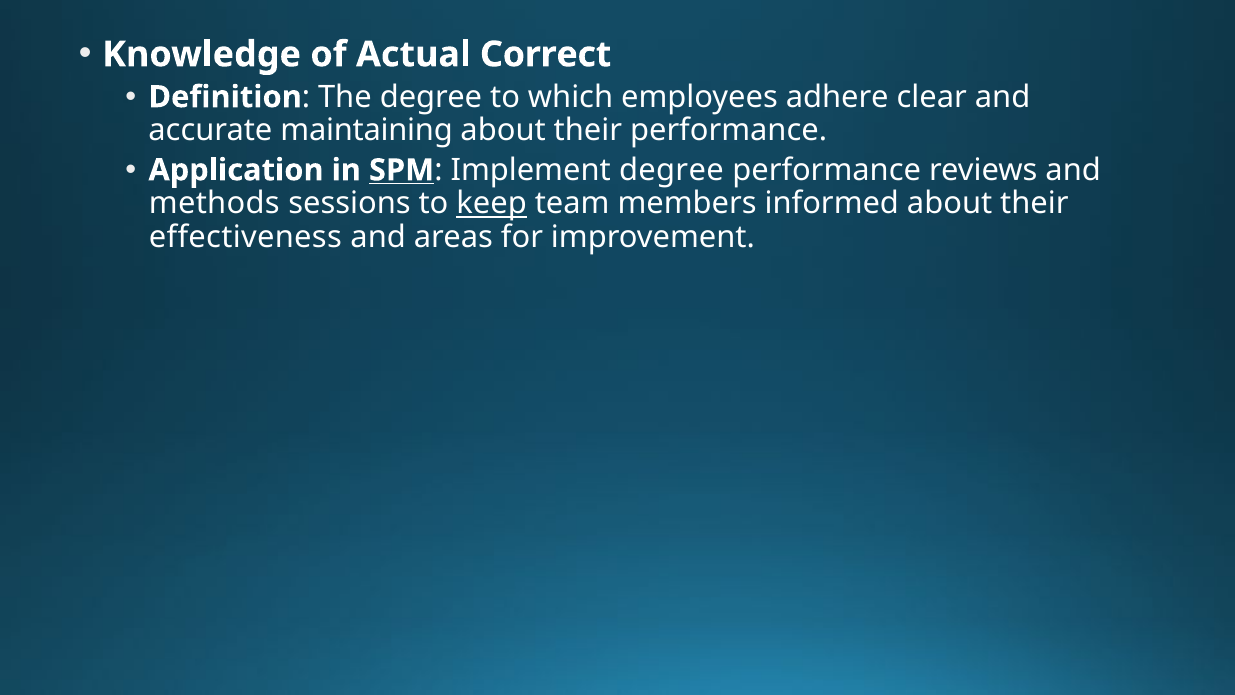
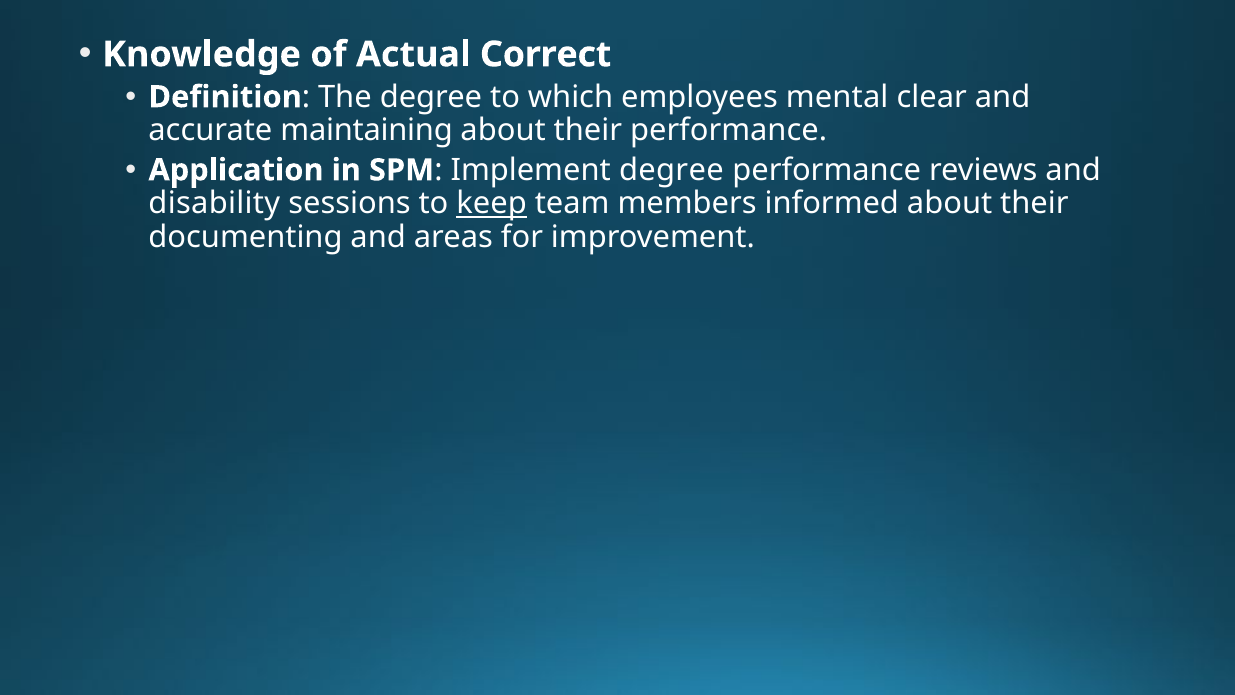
adhere: adhere -> mental (837, 97)
SPM underline: present -> none (402, 170)
methods: methods -> disability (214, 203)
effectiveness: effectiveness -> documenting (246, 237)
